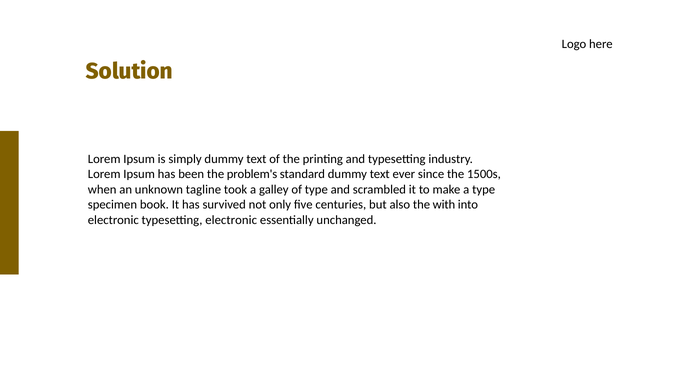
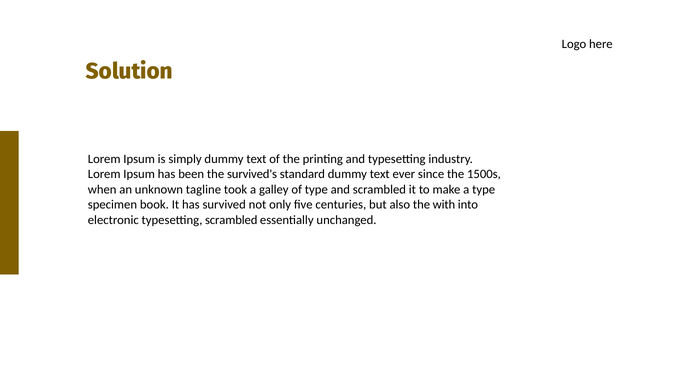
problem's: problem's -> survived's (252, 174)
typesetting electronic: electronic -> scrambled (231, 220)
